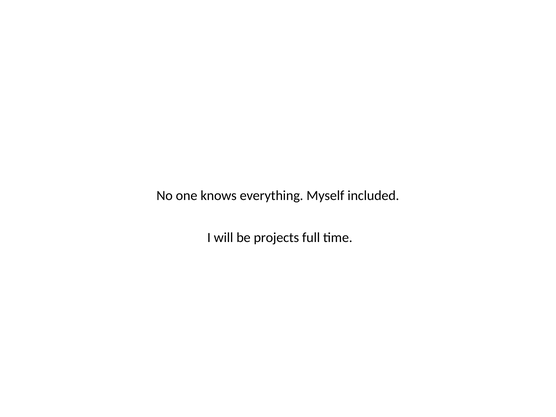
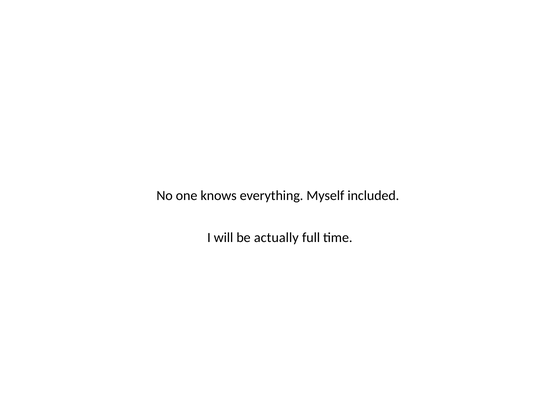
projects: projects -> actually (276, 238)
